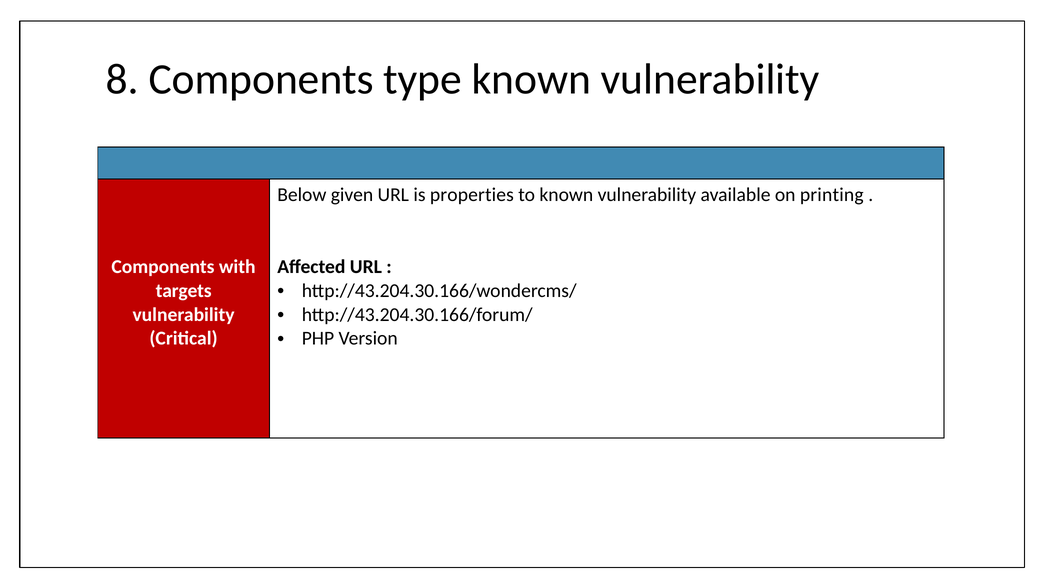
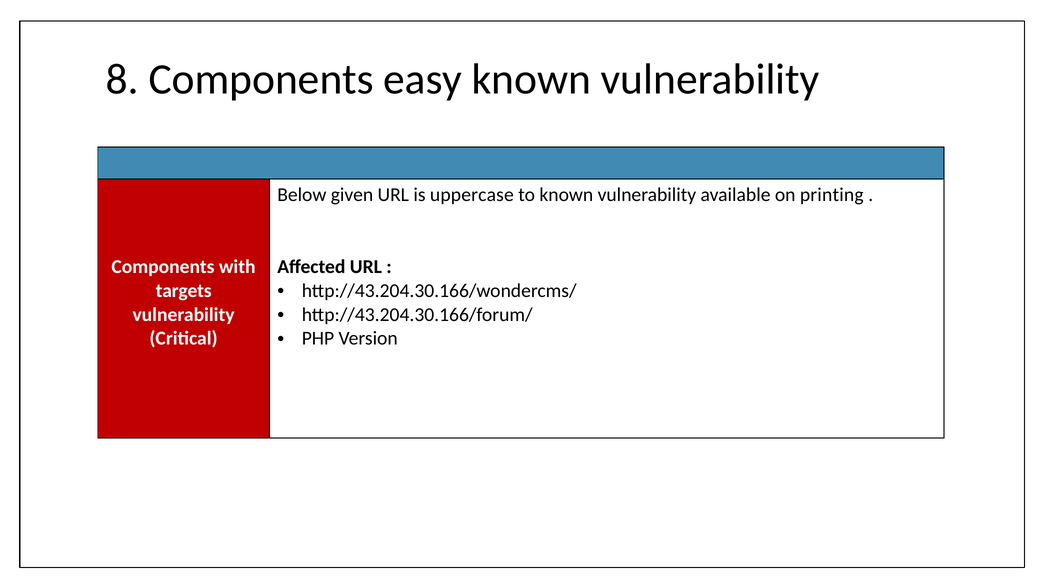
type: type -> easy (423, 79)
properties: properties -> uppercase (472, 195)
